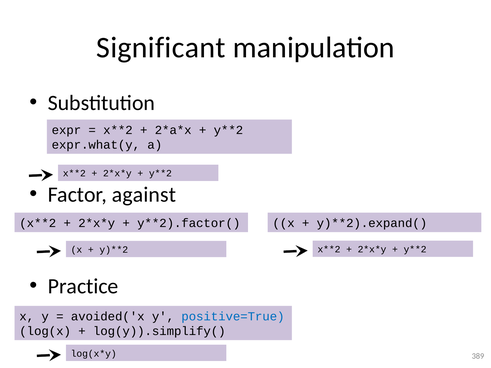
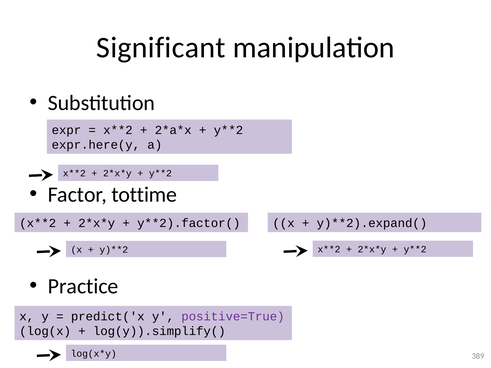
expr.what(y: expr.what(y -> expr.here(y (96, 145)
against: against -> tottime (144, 195)
avoided('x: avoided('x -> predict('x (108, 317)
positive=True colour: blue -> purple (233, 317)
